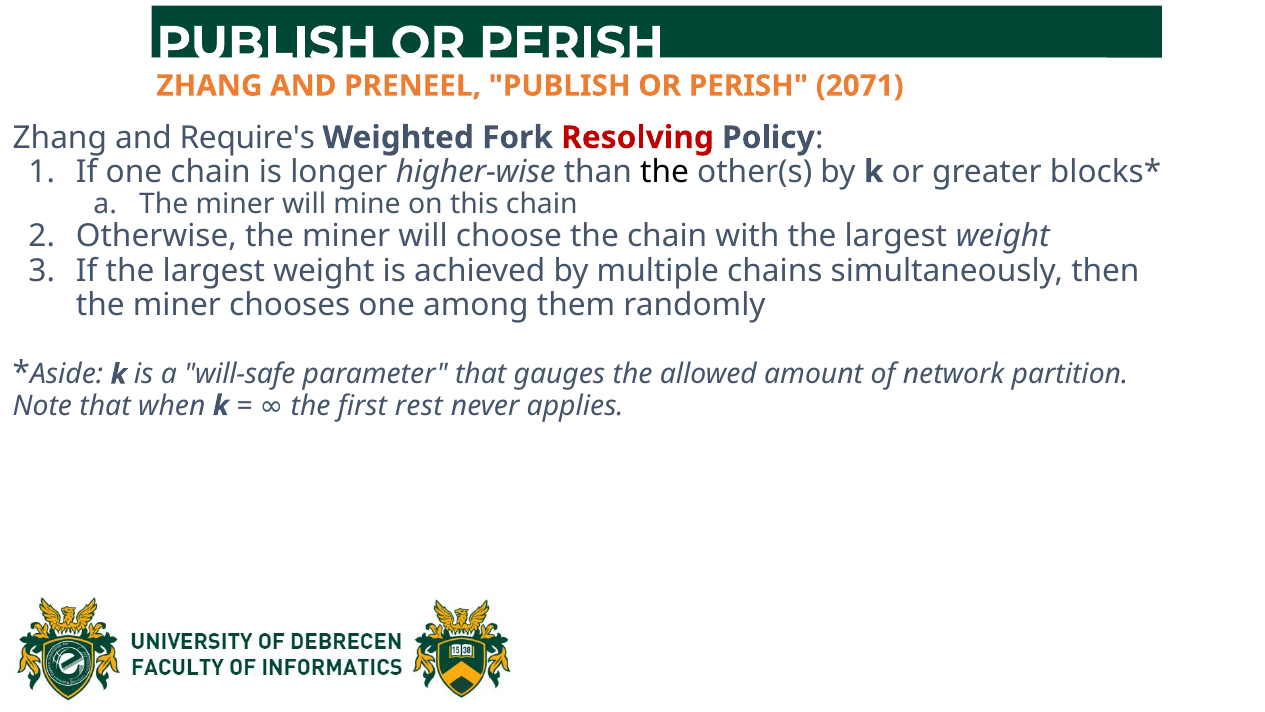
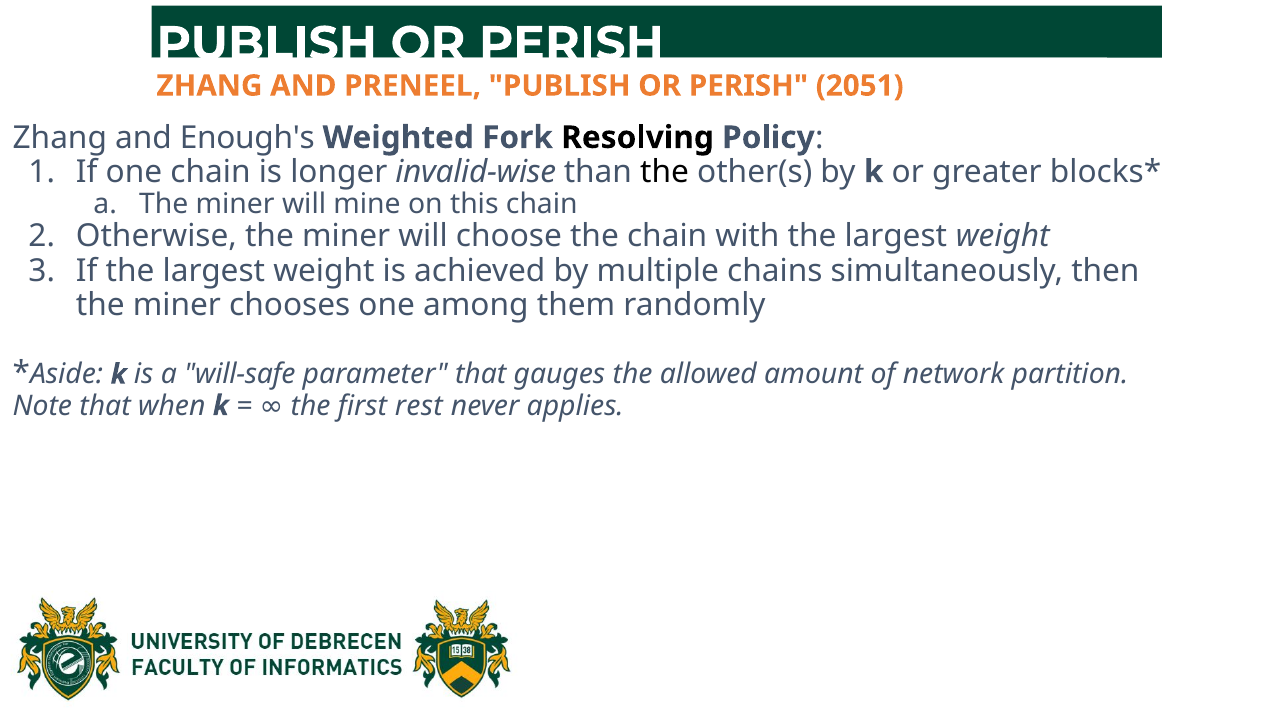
2071: 2071 -> 2051 (860, 86)
Require's: Require's -> Enough's (247, 138)
Resolving colour: red -> black (637, 138)
higher-wise: higher-wise -> invalid-wise (476, 172)
